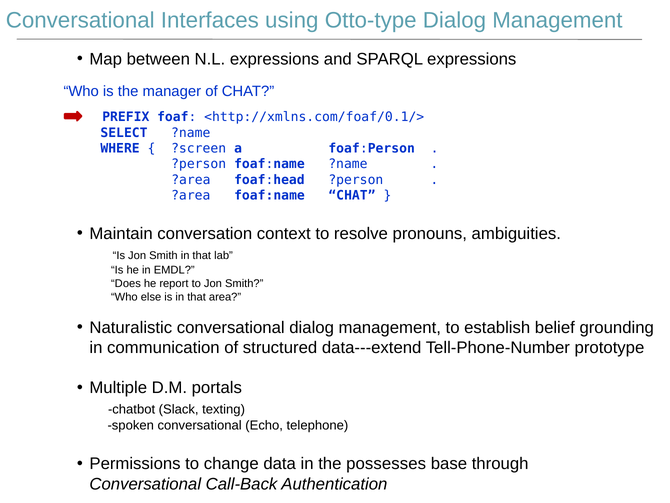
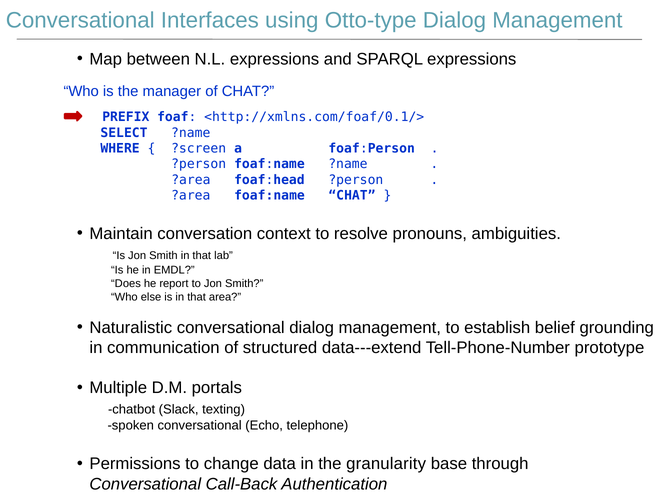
possesses: possesses -> granularity (386, 463)
